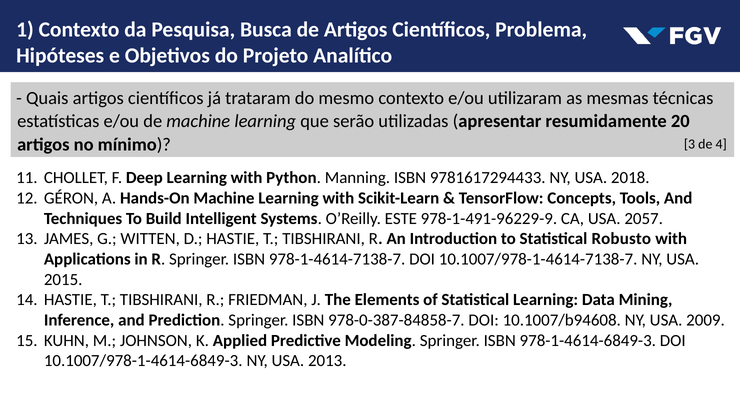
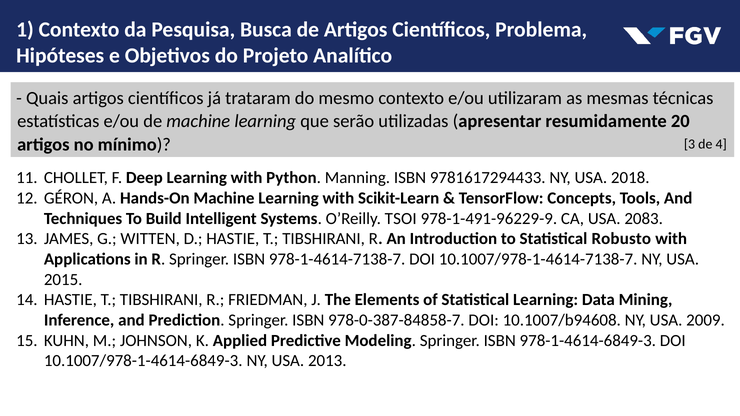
ESTE: ESTE -> TSOI (401, 219)
2057: 2057 -> 2083 (644, 219)
